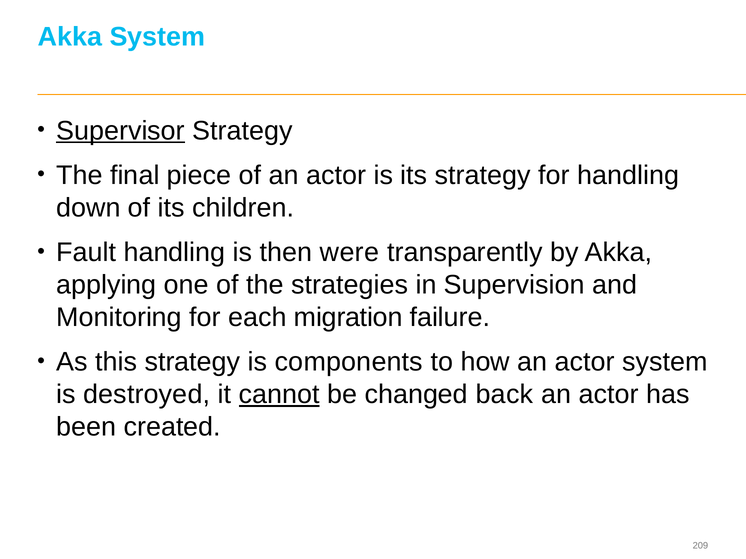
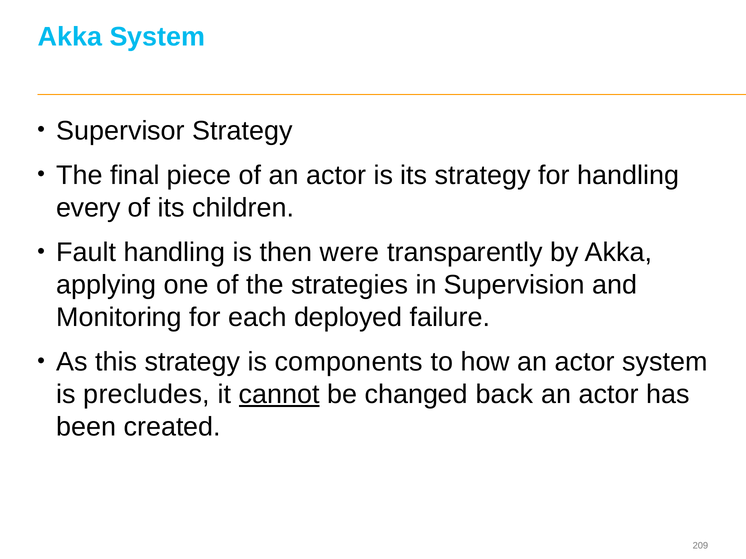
Supervisor underline: present -> none (121, 131)
down: down -> every (89, 208)
migration: migration -> deployed (348, 318)
destroyed: destroyed -> precludes (147, 395)
